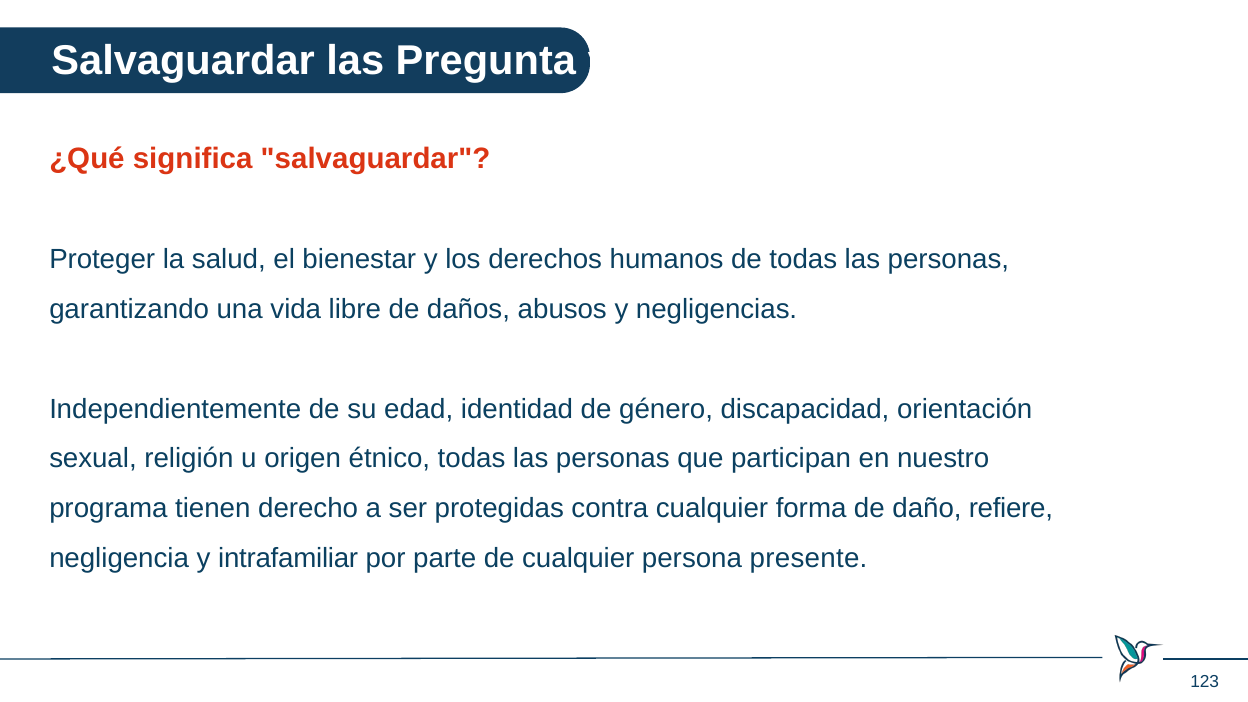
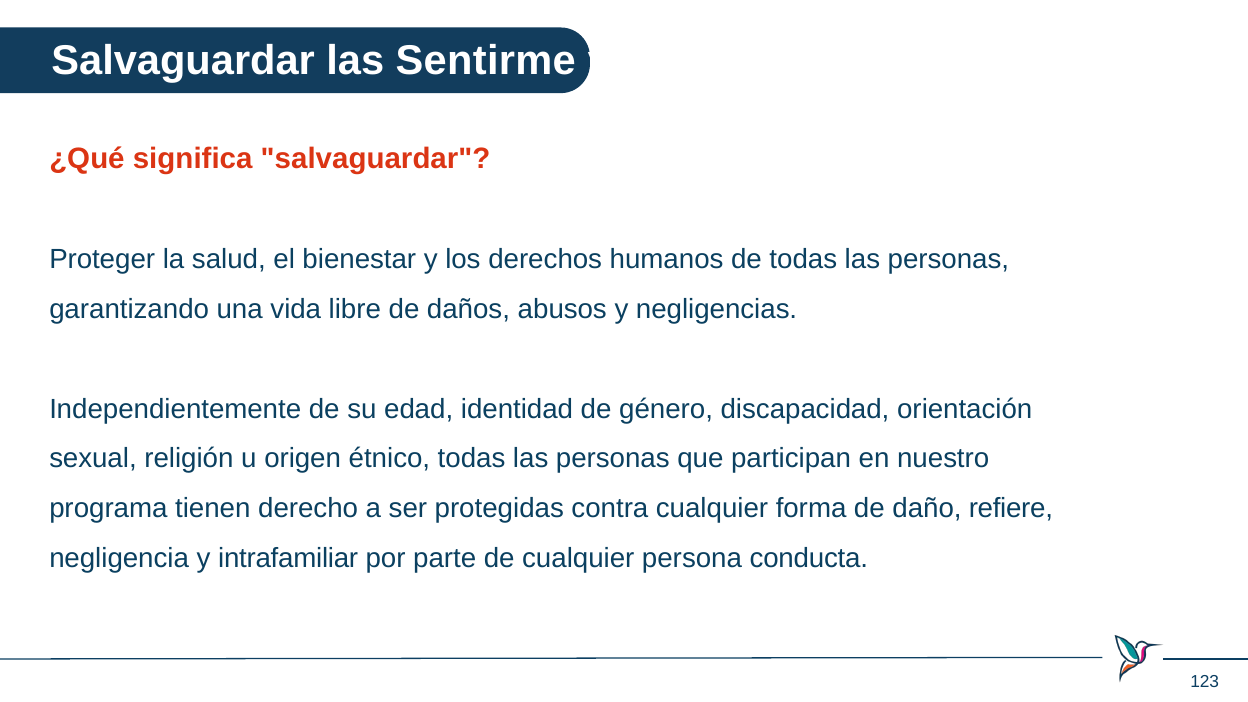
Pregunta: Pregunta -> Sentirme (486, 61)
presente: presente -> conducta (809, 558)
